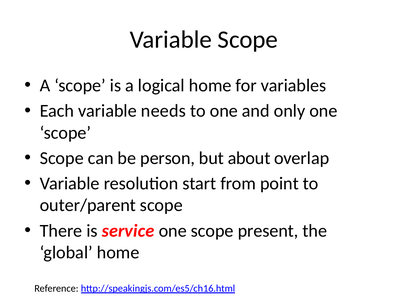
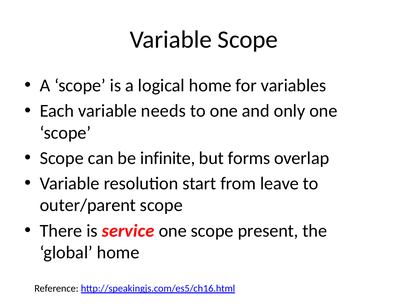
person: person -> infinite (168, 158)
about: about -> forms (249, 158)
point: point -> leave (279, 184)
